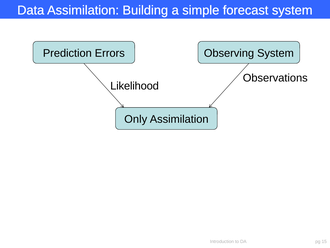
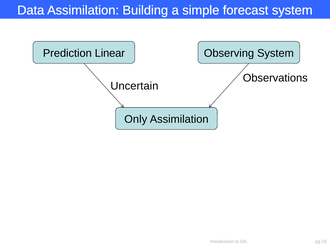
Errors: Errors -> Linear (110, 53)
Likelihood: Likelihood -> Uncertain (134, 86)
